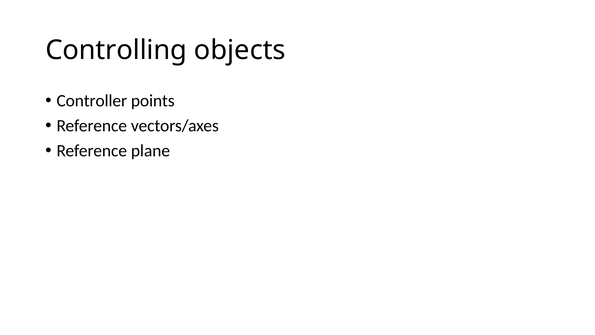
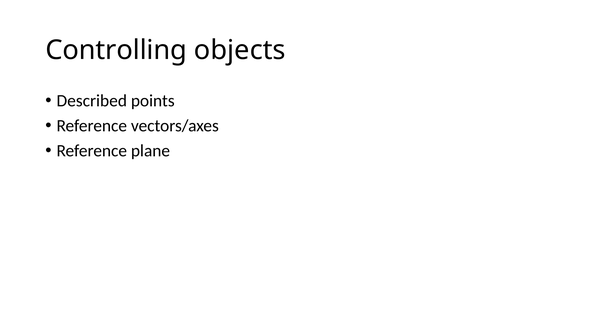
Controller: Controller -> Described (92, 101)
